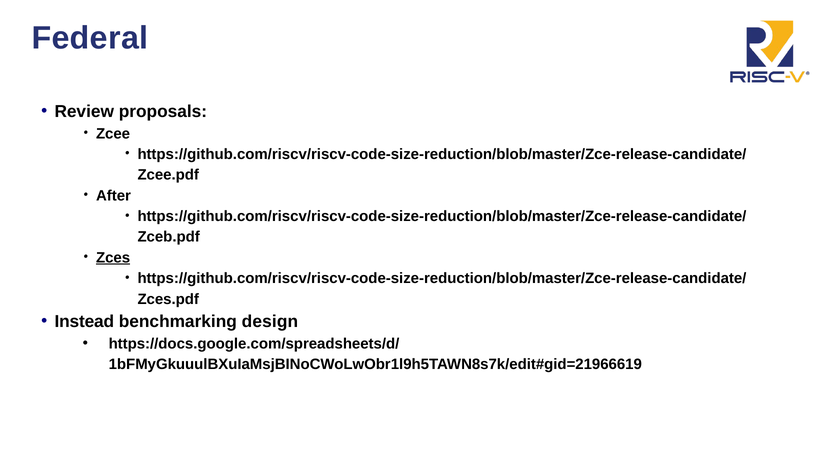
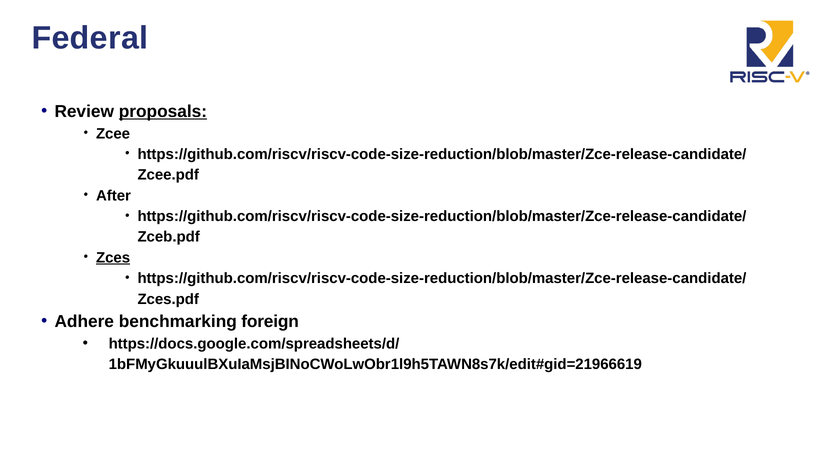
proposals underline: none -> present (163, 112)
Instead: Instead -> Adhere (84, 322)
design: design -> foreign (270, 322)
